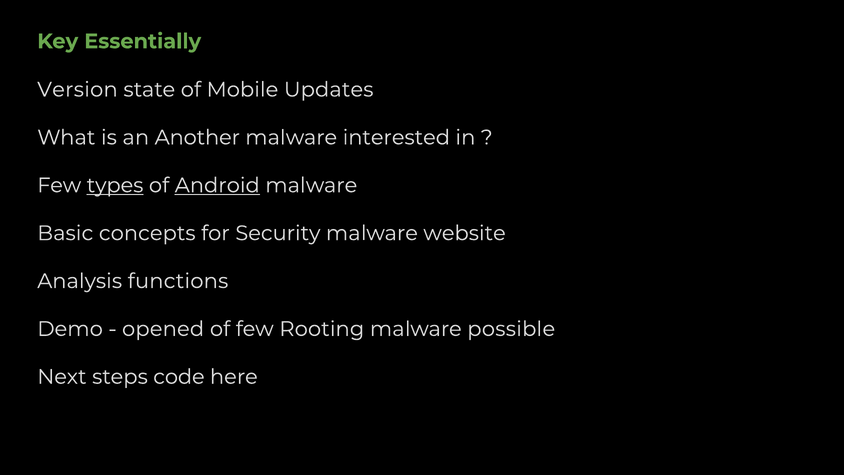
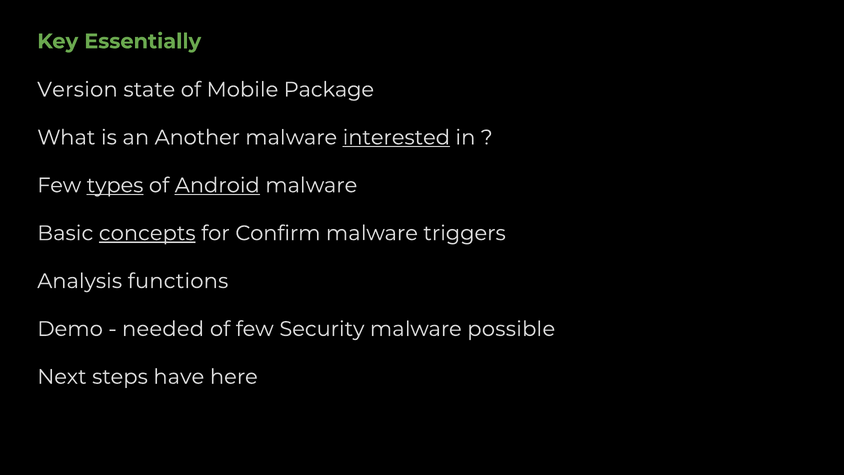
Updates: Updates -> Package (329, 90)
interested underline: none -> present (396, 137)
concepts underline: none -> present (147, 233)
Security: Security -> Confirm (278, 233)
website: website -> triggers (465, 233)
opened: opened -> needed (163, 329)
Rooting: Rooting -> Security (322, 329)
code: code -> have (179, 377)
